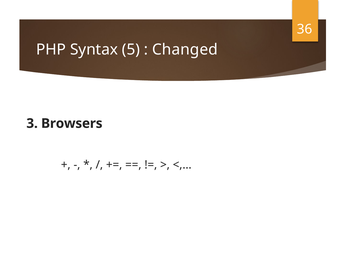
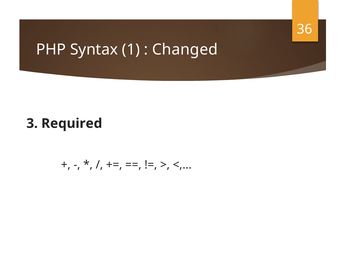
5: 5 -> 1 (131, 49)
Browsers: Browsers -> Required (72, 123)
